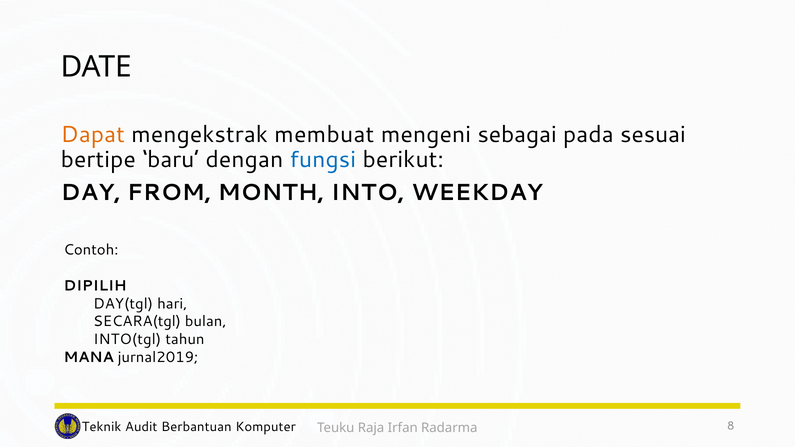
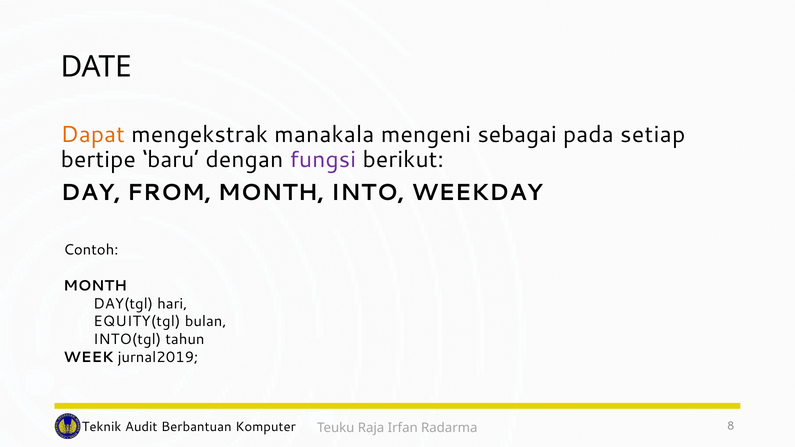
membuat: membuat -> manakala (324, 134)
sesuai: sesuai -> setiap (653, 134)
fungsi colour: blue -> purple (323, 159)
DIPILIH: DIPILIH -> MONTH (95, 286)
SECARA(tgl: SECARA(tgl -> EQUITY(tgl (137, 322)
MANA: MANA -> WEEK (88, 357)
